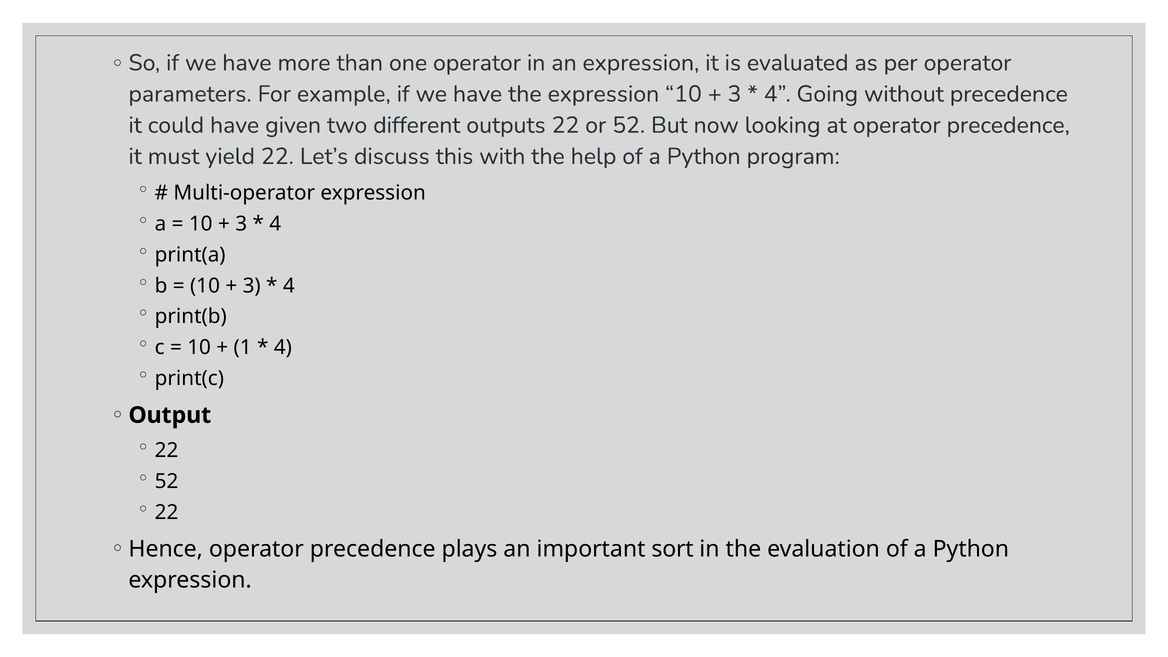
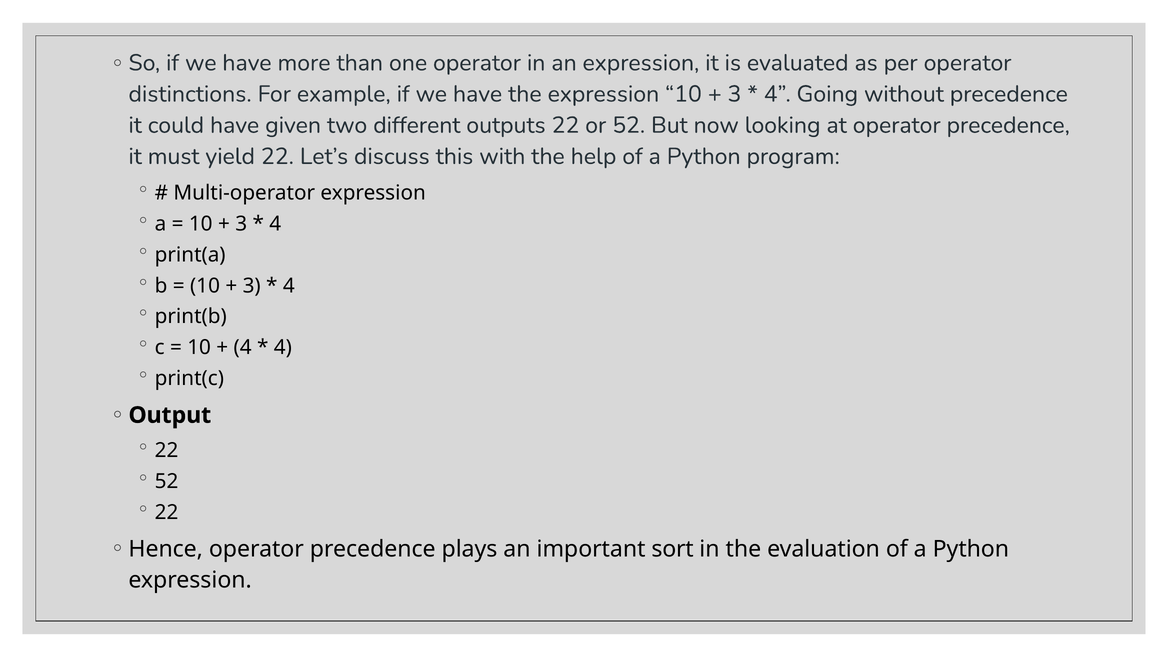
parameters: parameters -> distinctions (190, 94)
1: 1 -> 4 (243, 348)
